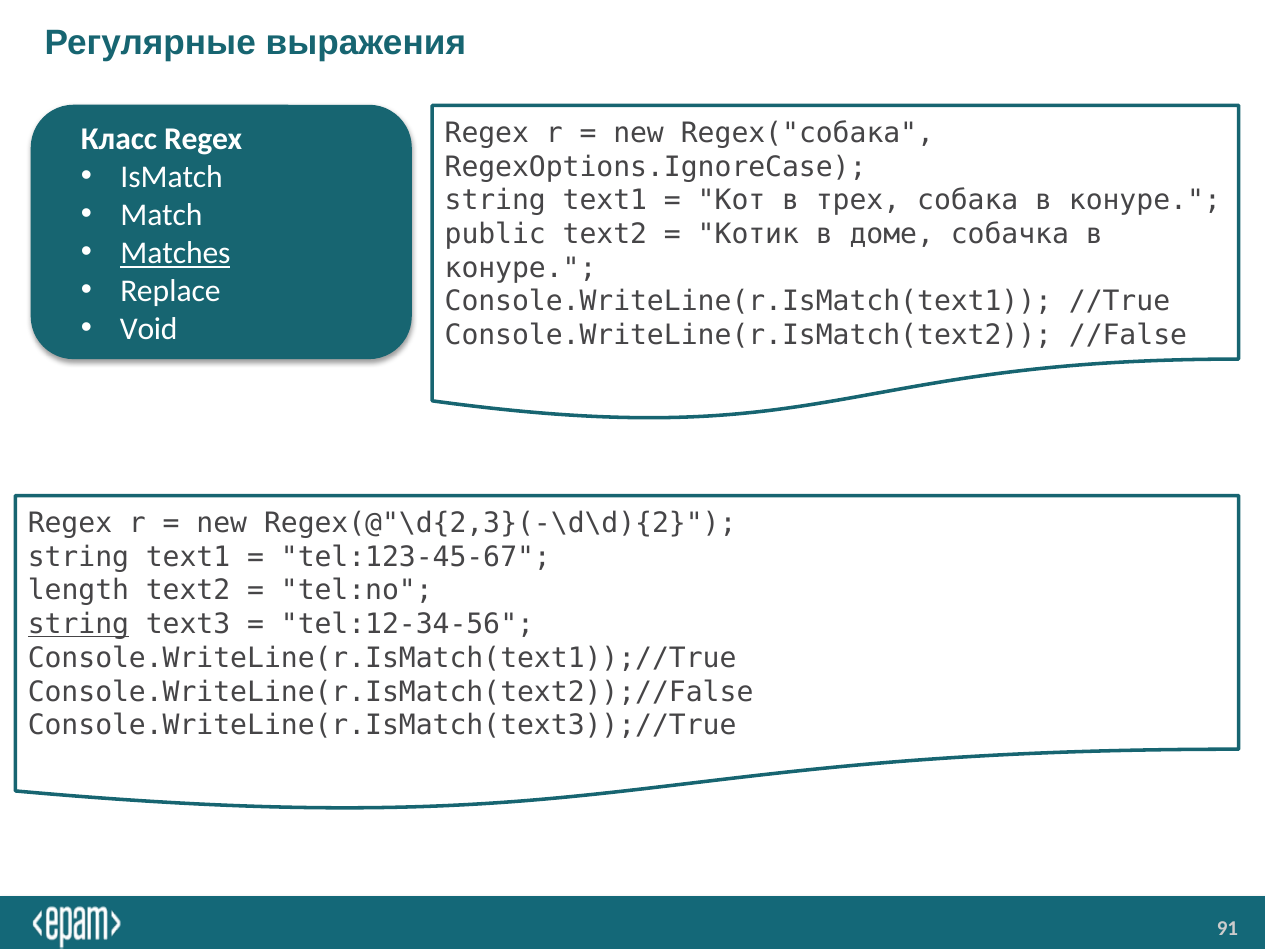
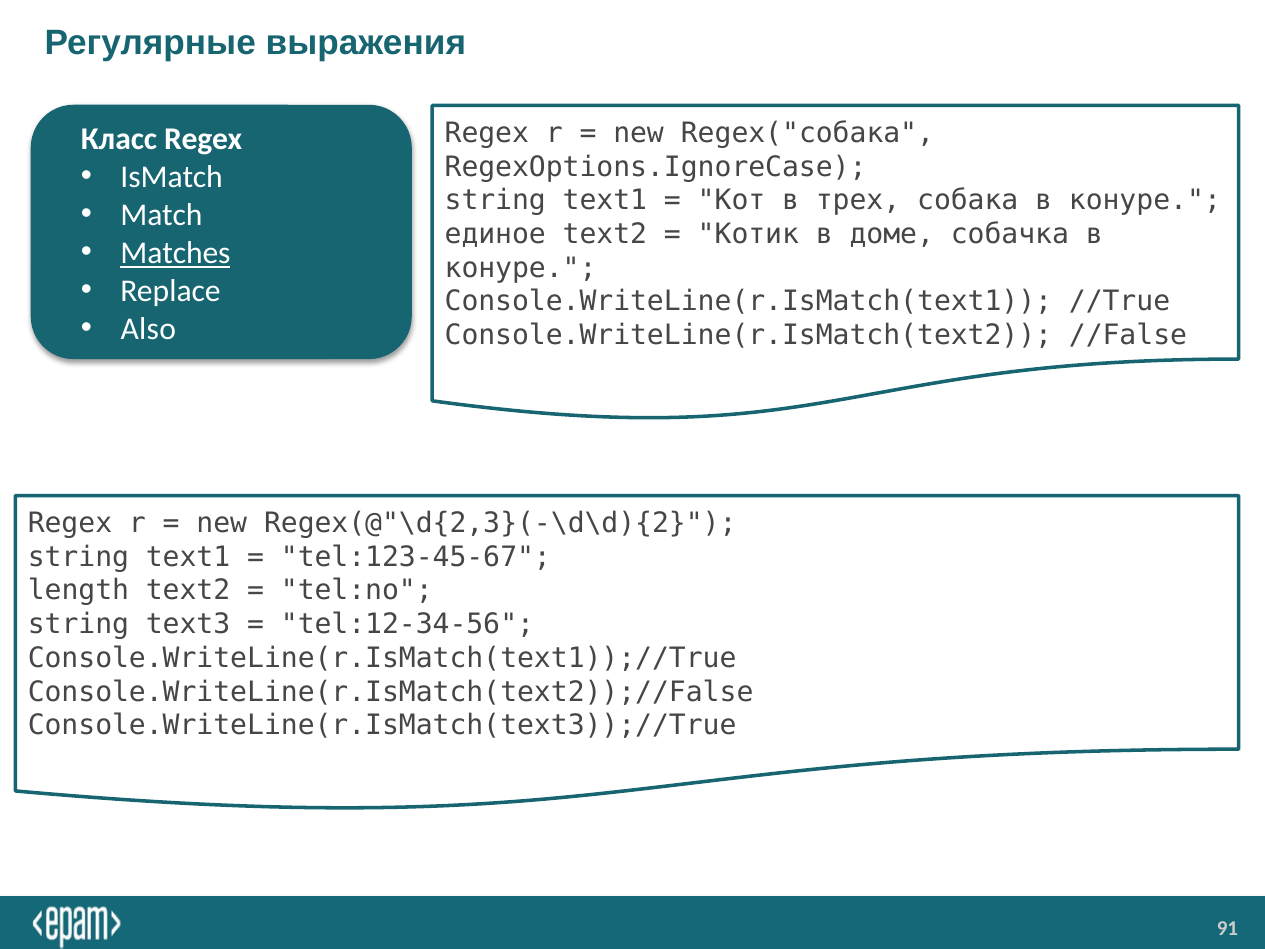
public: public -> единое (495, 234)
Void: Void -> Also (148, 329)
string underline: present -> none (78, 624)
